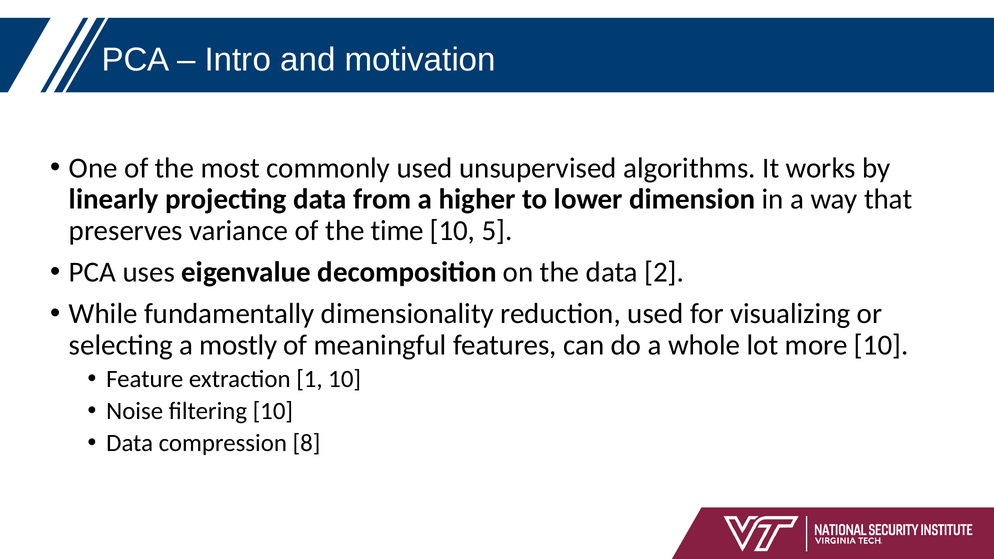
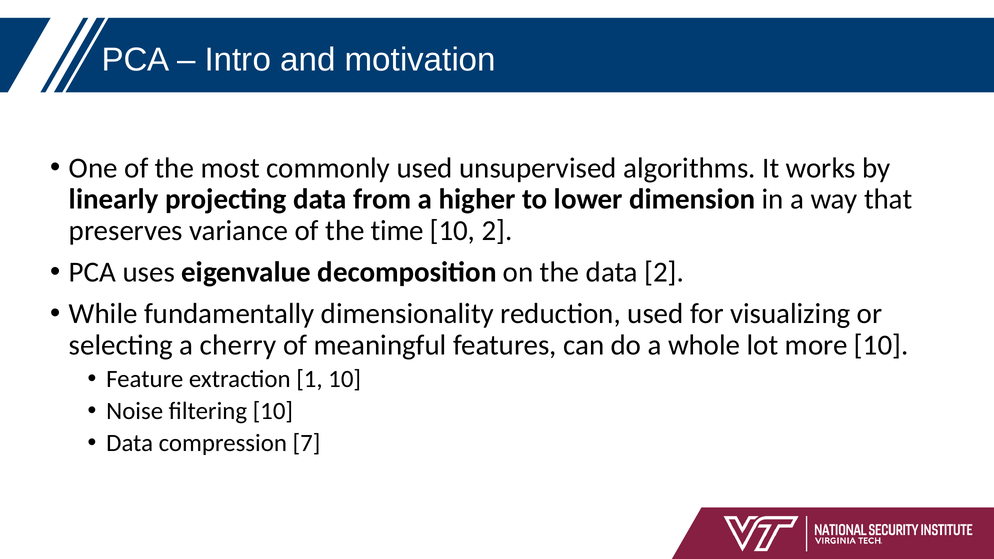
10 5: 5 -> 2 (497, 231)
mostly: mostly -> cherry (238, 345)
8: 8 -> 7 (306, 443)
